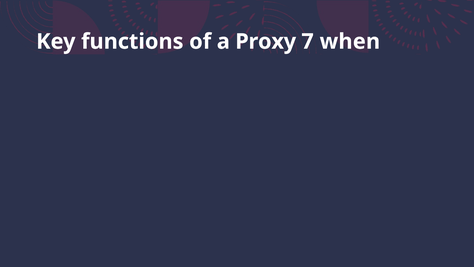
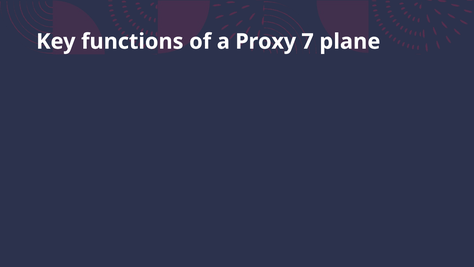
when: when -> plane (350, 41)
